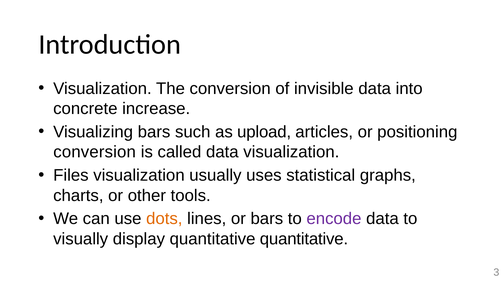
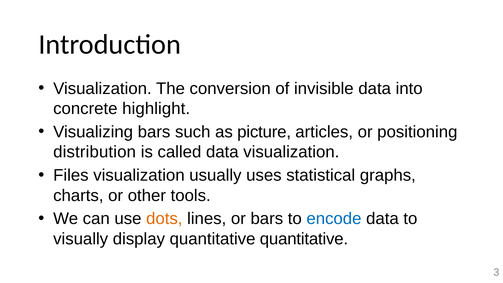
increase: increase -> highlight (156, 109)
upload: upload -> picture (264, 132)
conversion: conversion -> distribution (95, 152)
encode colour: purple -> blue (334, 219)
